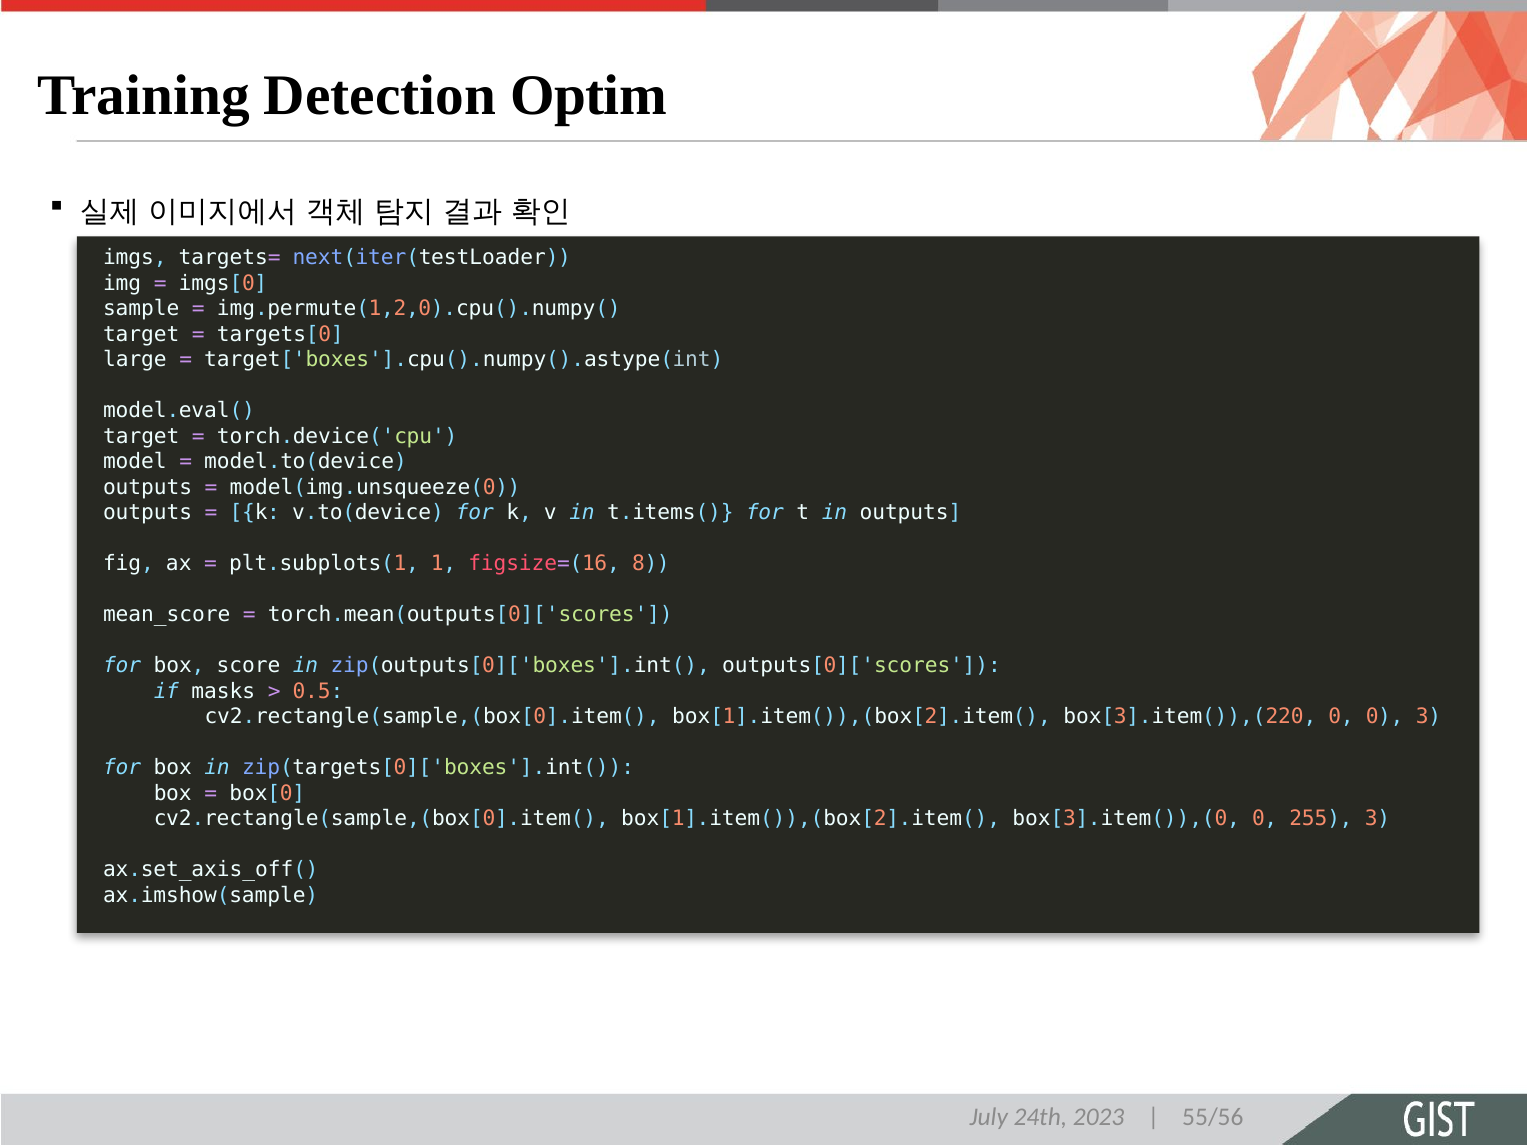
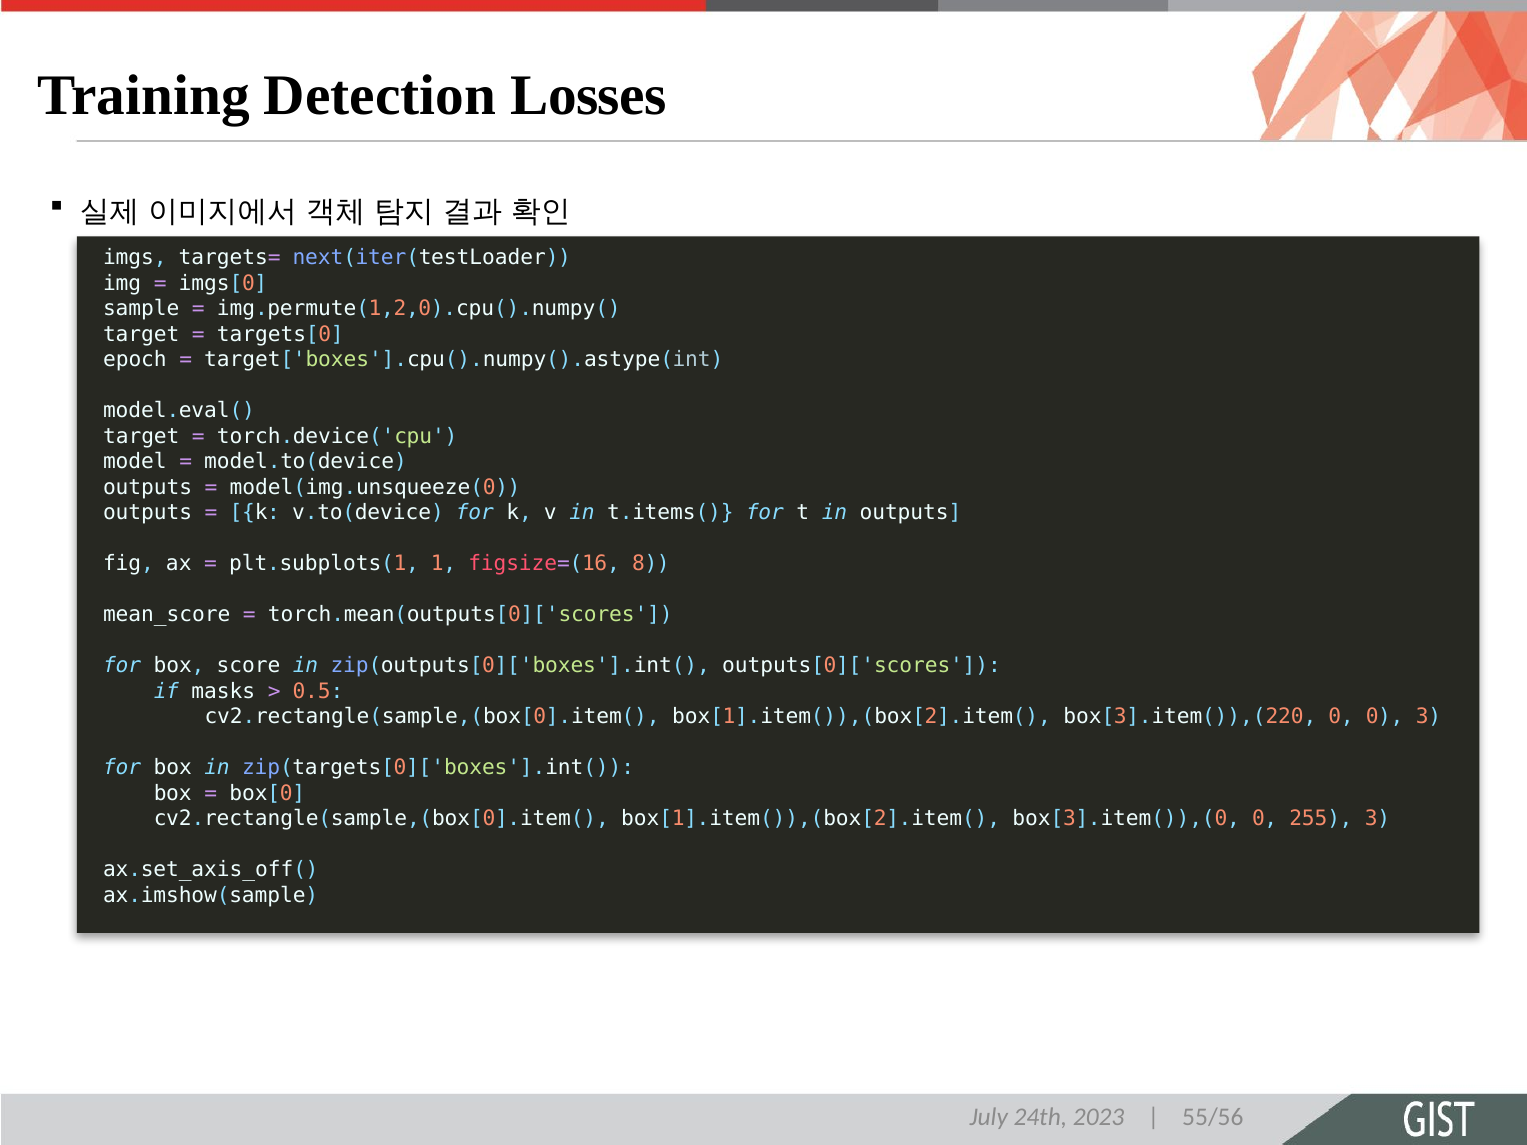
Optim: Optim -> Losses (589, 96)
large: large -> epoch (135, 360)
